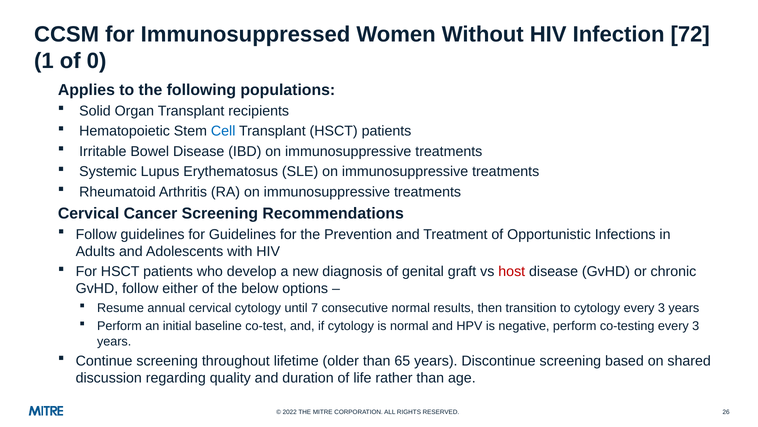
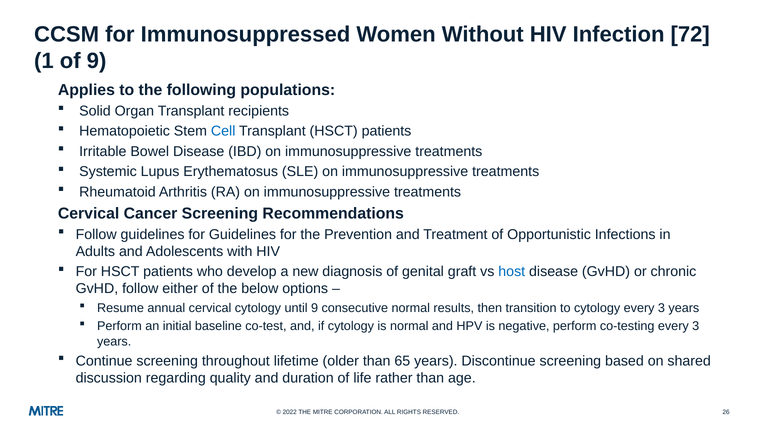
of 0: 0 -> 9 (97, 61)
host colour: red -> blue (512, 271)
until 7: 7 -> 9 (315, 308)
